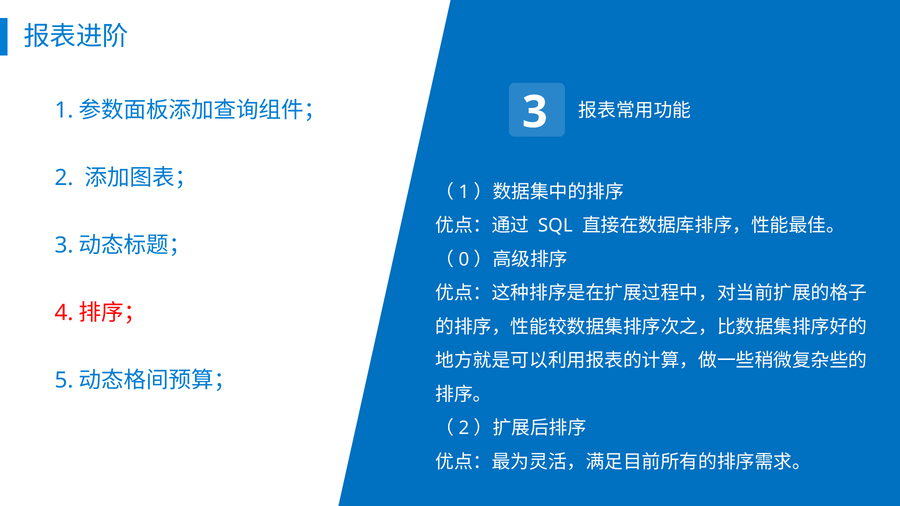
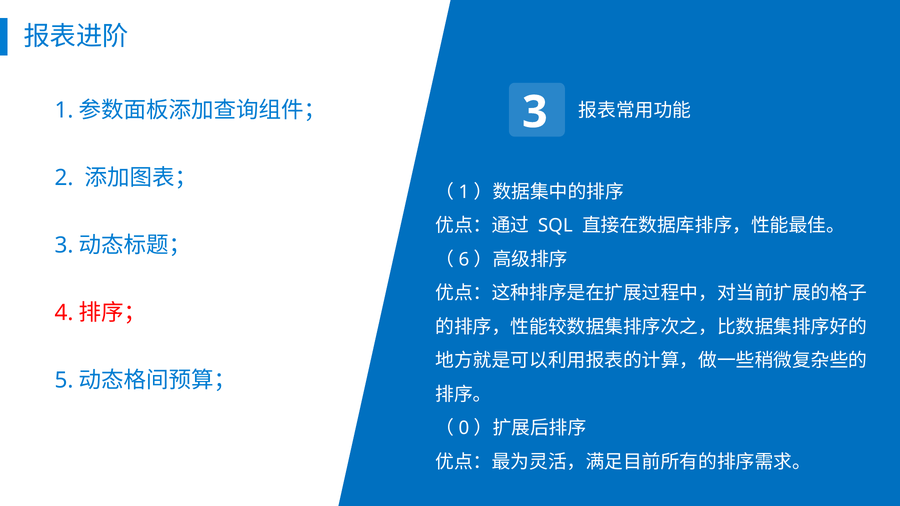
0: 0 -> 6 (464, 260)
2: 2 -> 0 (464, 428)
